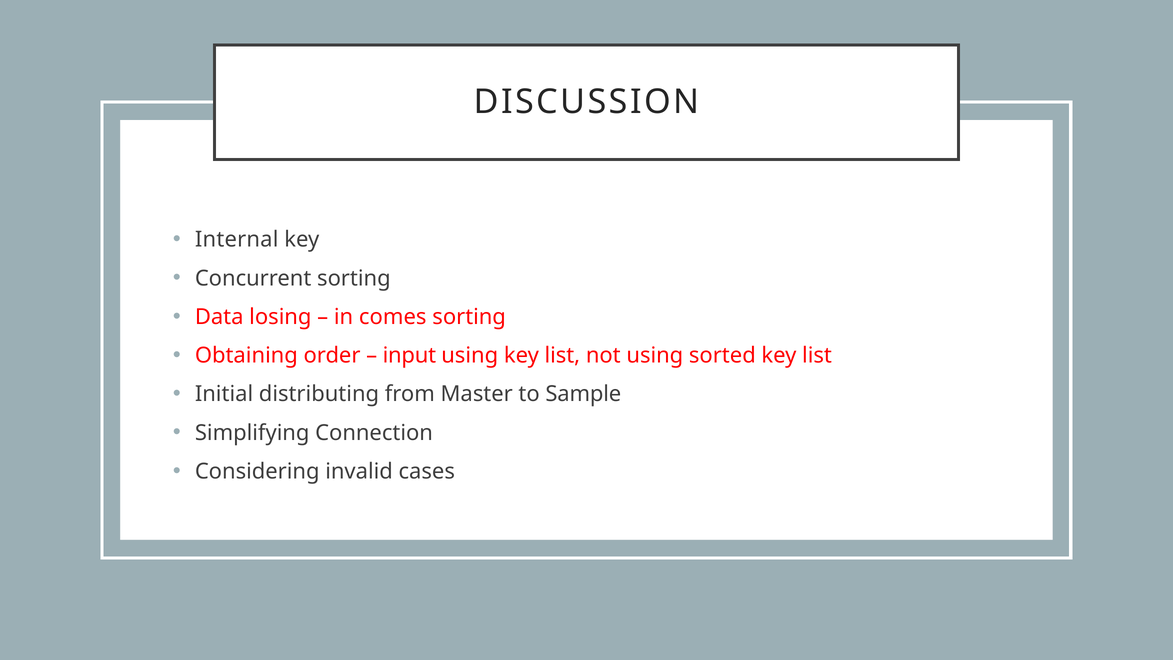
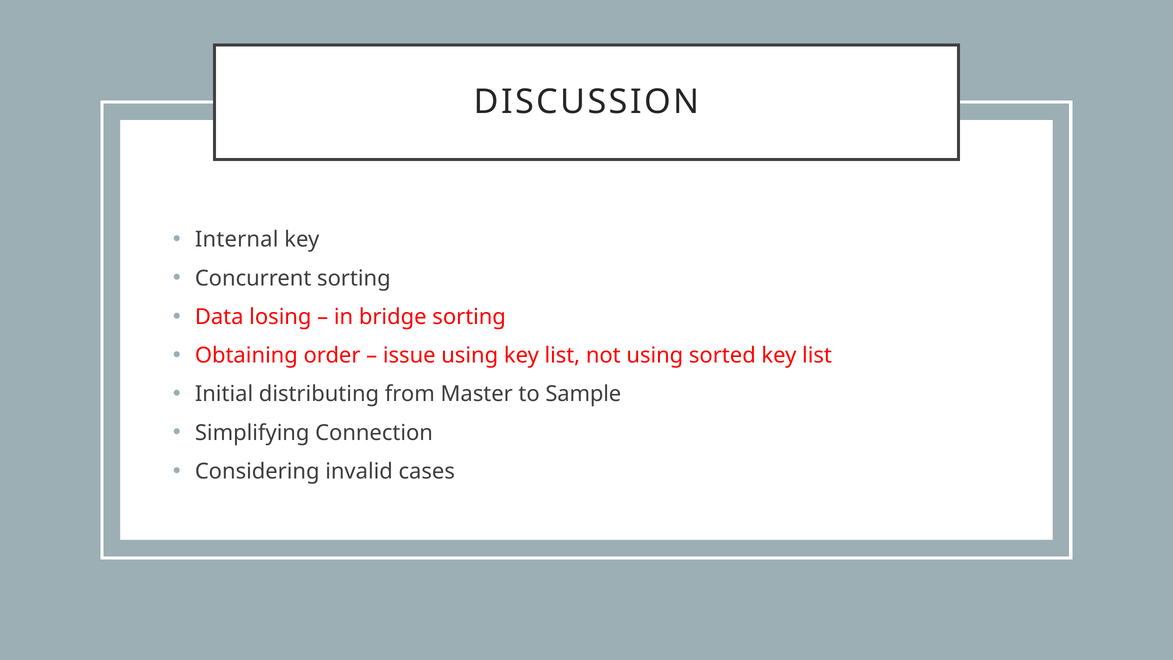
comes: comes -> bridge (393, 317)
input: input -> issue (409, 355)
